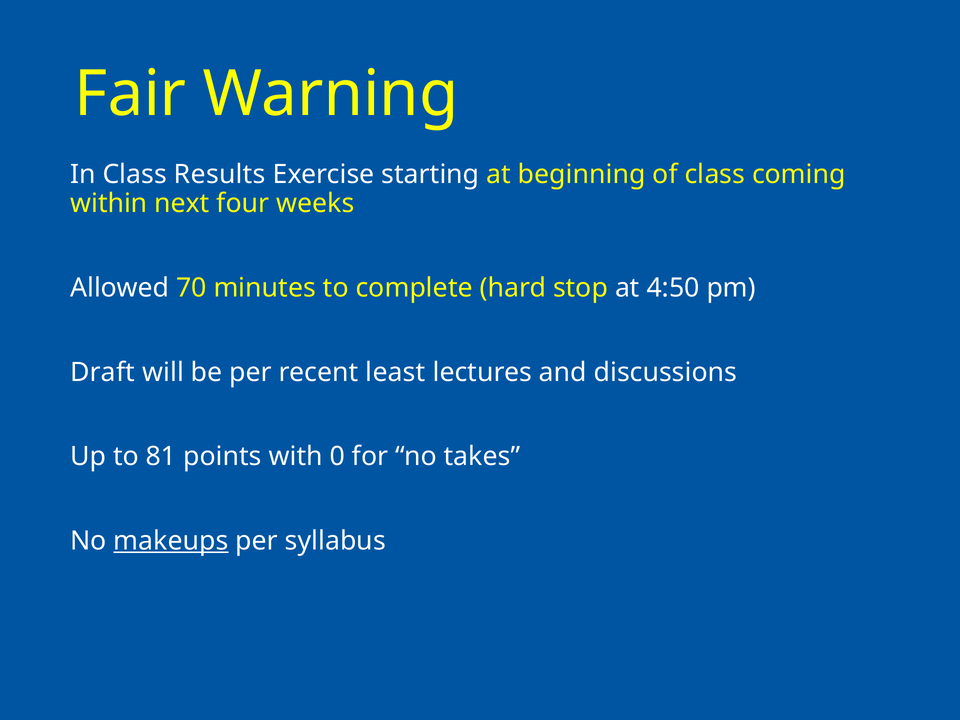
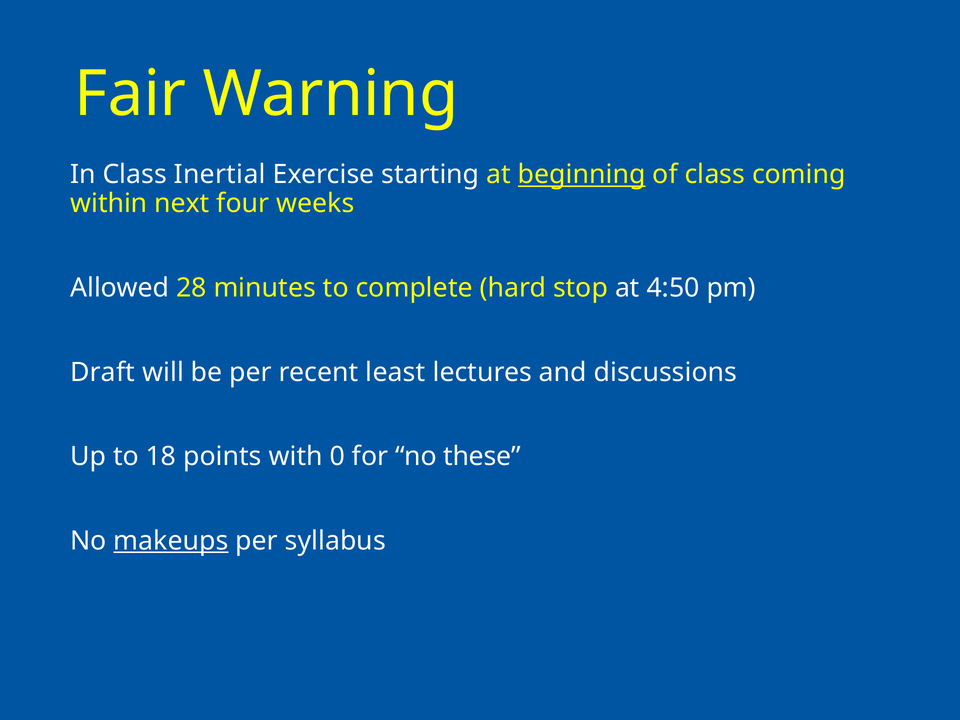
Results: Results -> Inertial (220, 175)
beginning underline: none -> present (582, 175)
70: 70 -> 28 (191, 288)
81: 81 -> 18 (161, 457)
takes: takes -> these (482, 457)
